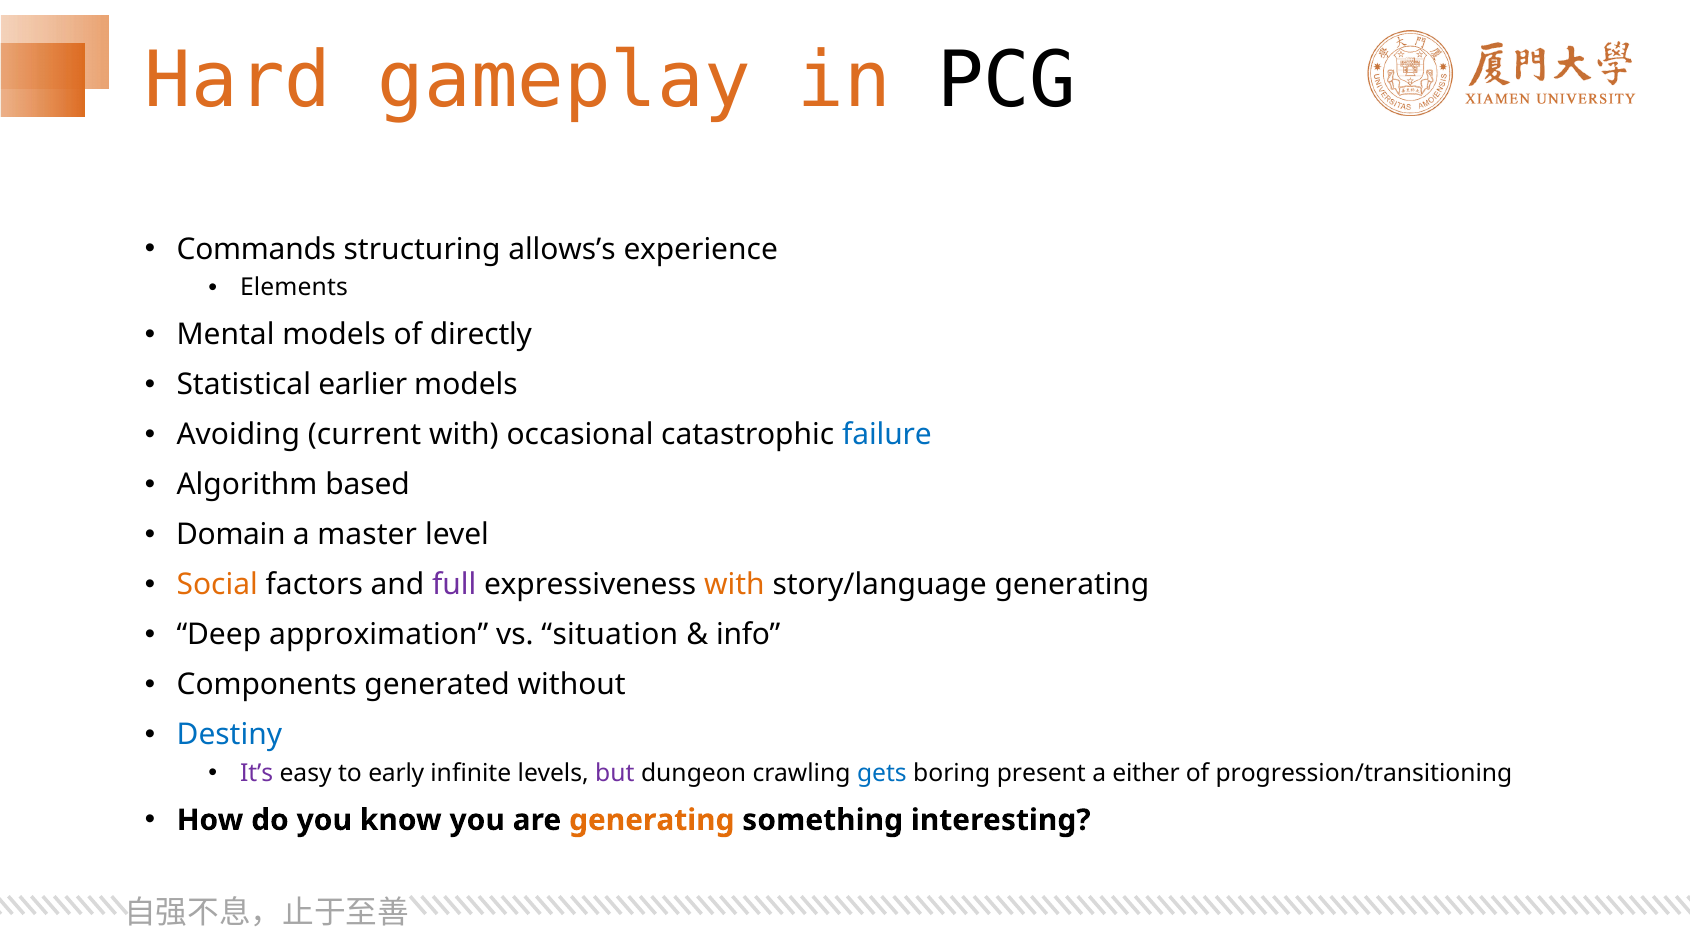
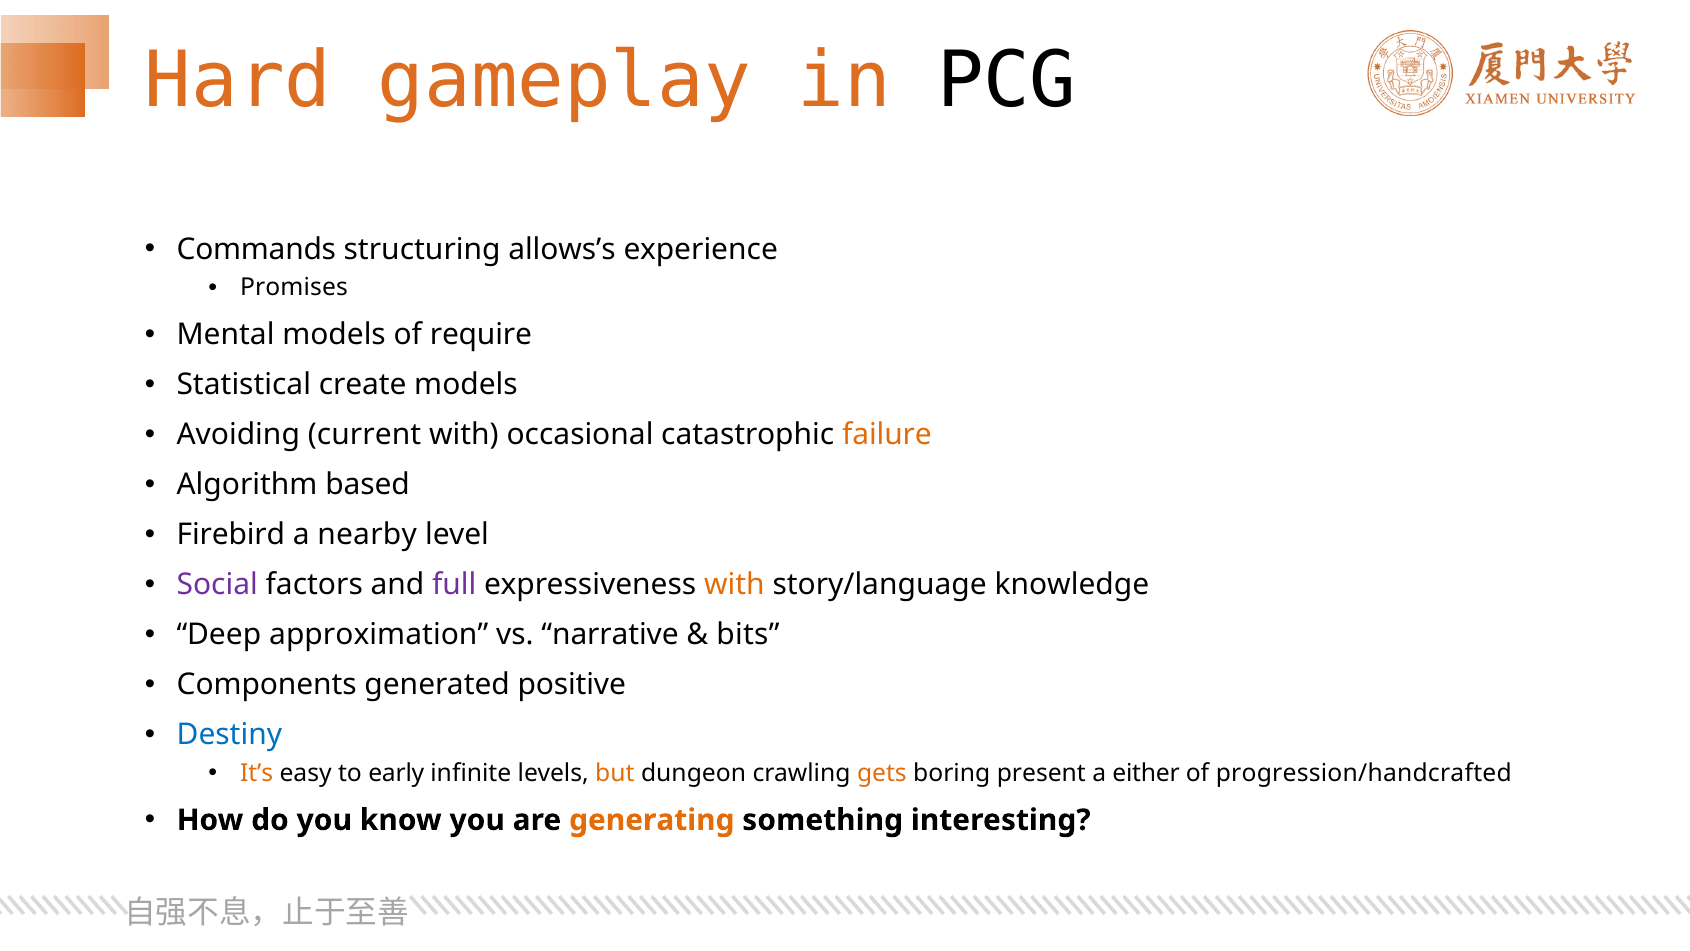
Elements: Elements -> Promises (294, 288)
directly: directly -> require (481, 335)
earlier: earlier -> create (363, 385)
failure colour: blue -> orange (887, 435)
Domain: Domain -> Firebird (231, 535)
master: master -> nearby (367, 535)
Social colour: orange -> purple (217, 585)
story/language generating: generating -> knowledge (1072, 585)
situation: situation -> narrative (610, 634)
info: info -> bits (748, 634)
without: without -> positive (572, 684)
It’s colour: purple -> orange (257, 773)
but colour: purple -> orange (615, 773)
gets colour: blue -> orange (882, 773)
progression/transitioning: progression/transitioning -> progression/handcrafted (1364, 773)
